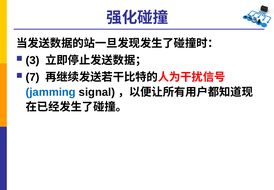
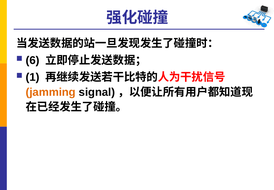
3: 3 -> 6 (33, 60)
7: 7 -> 1 (33, 77)
jamming colour: blue -> orange (51, 92)
